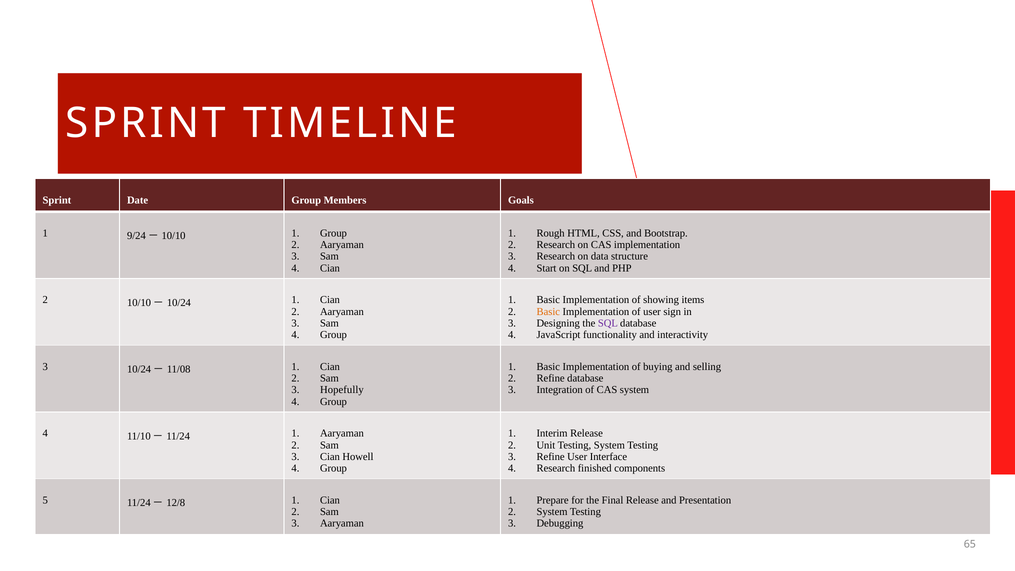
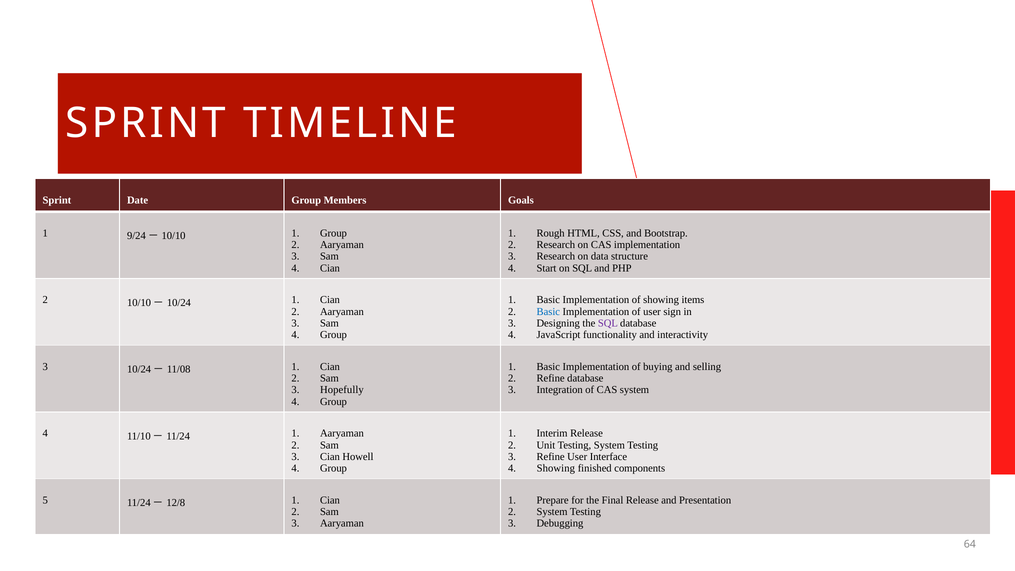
Basic colour: orange -> blue (548, 311)
4 Research: Research -> Showing (556, 468)
65: 65 -> 64 (970, 544)
